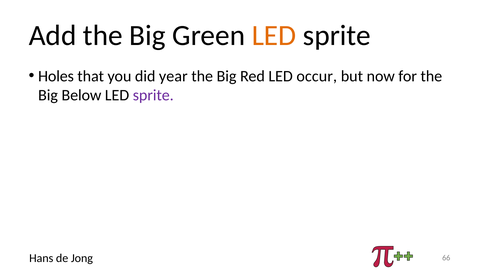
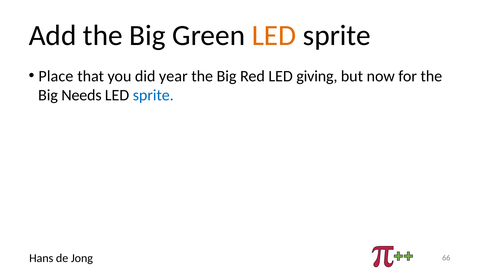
Holes: Holes -> Place (56, 76)
occur: occur -> giving (317, 76)
Below: Below -> Needs (81, 95)
sprite colour: purple -> blue (153, 95)
